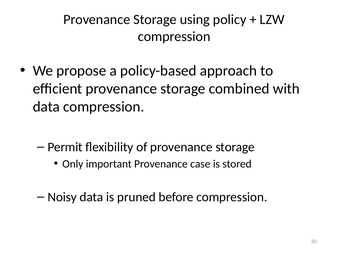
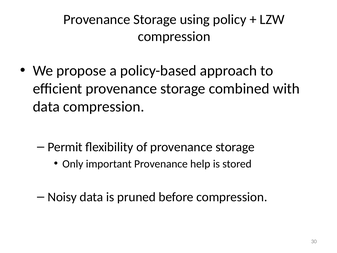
case: case -> help (200, 164)
